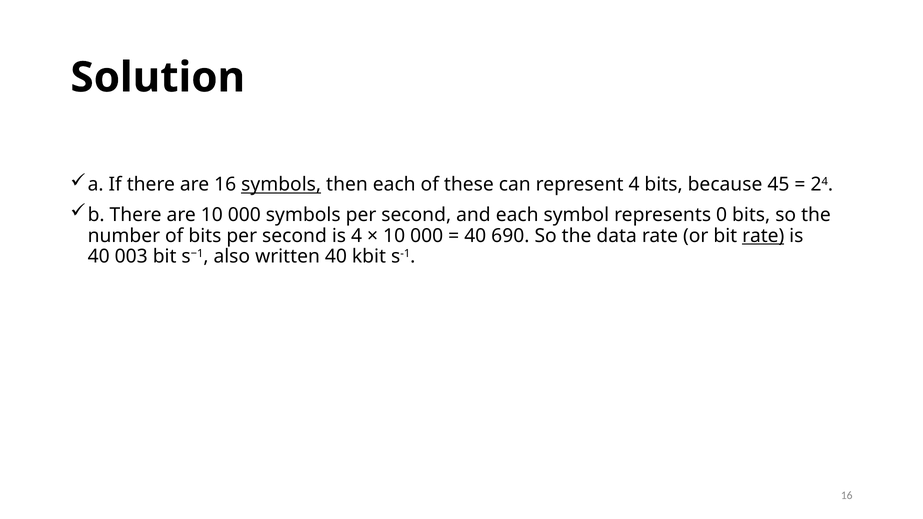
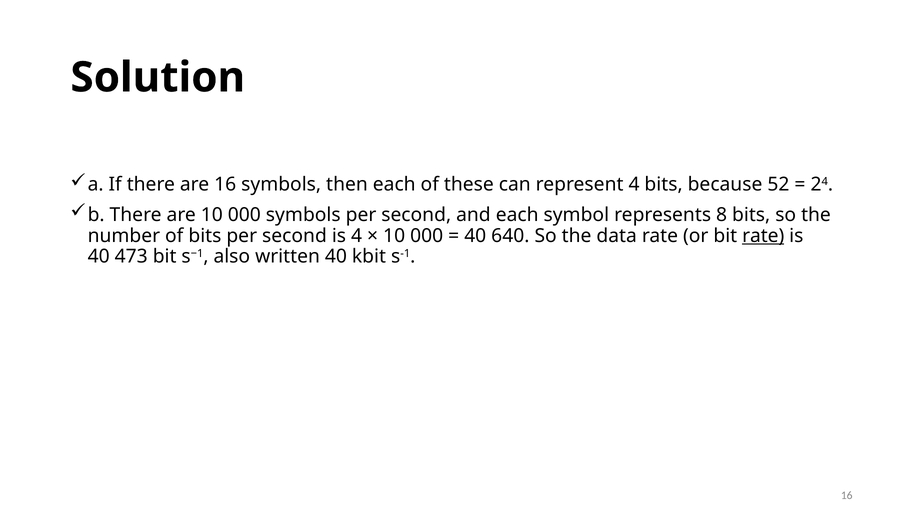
symbols underline: present -> none (281, 185)
45: 45 -> 52 (778, 185)
0: 0 -> 8 (722, 215)
690: 690 -> 640 (510, 236)
003: 003 -> 473 (131, 257)
